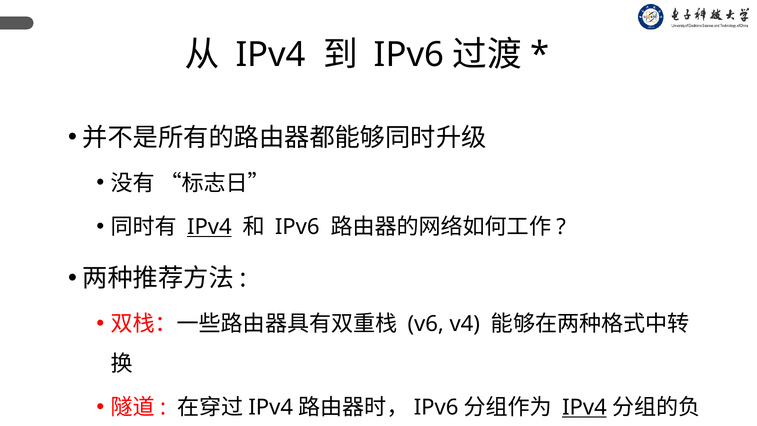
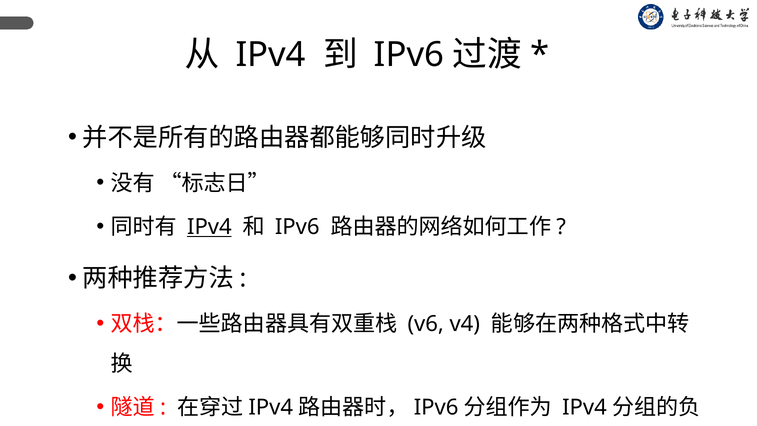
IPv4 underline: present -> none (584, 407)
